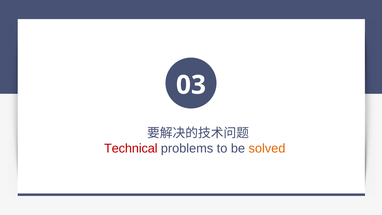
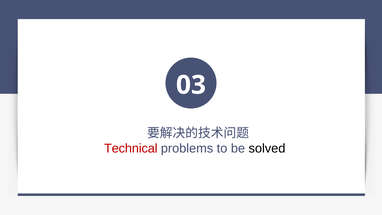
solved colour: orange -> black (267, 148)
